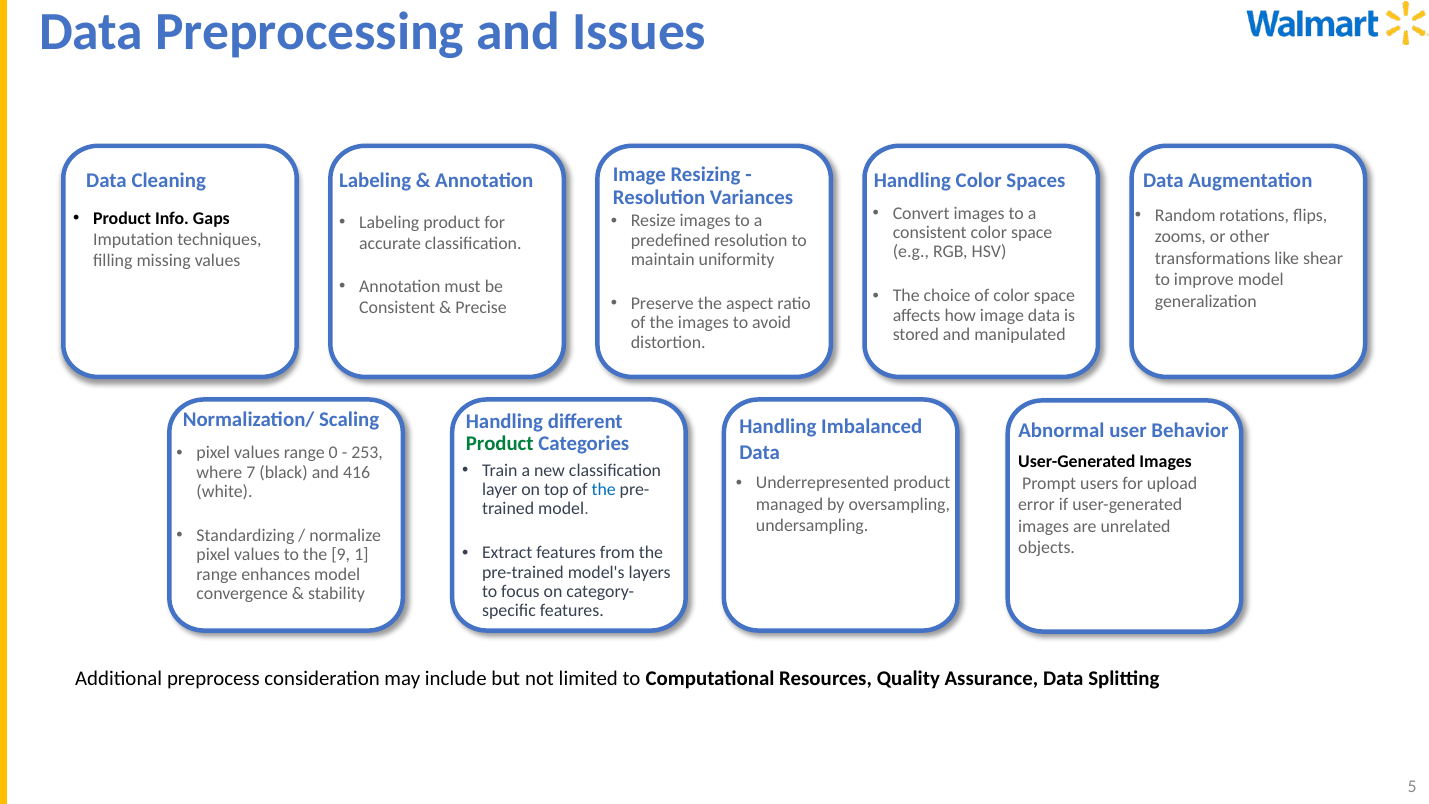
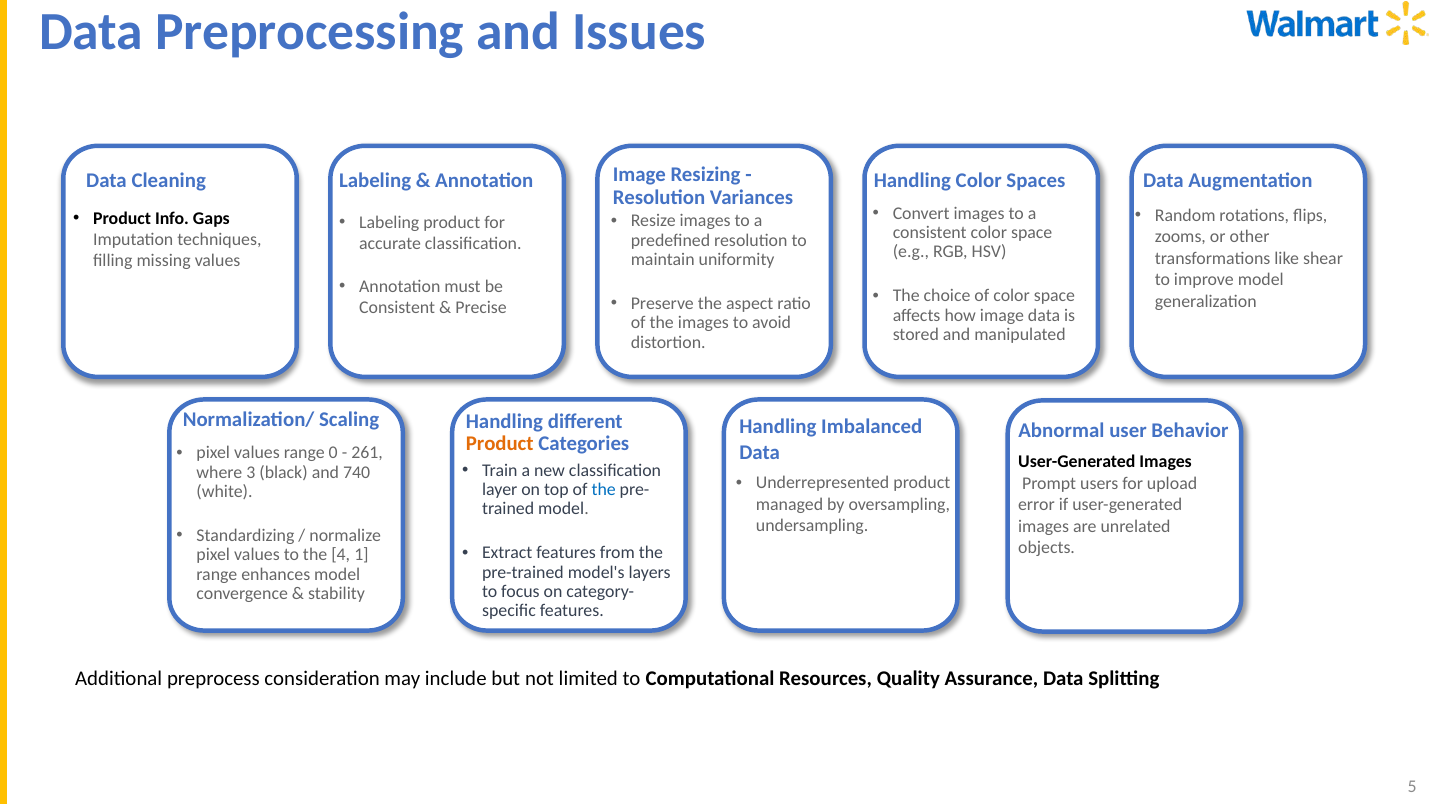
Product colour: green -> orange (500, 444)
253: 253 -> 261 (367, 453)
7: 7 -> 3 (251, 472)
416: 416 -> 740 (357, 472)
9: 9 -> 4 (341, 555)
